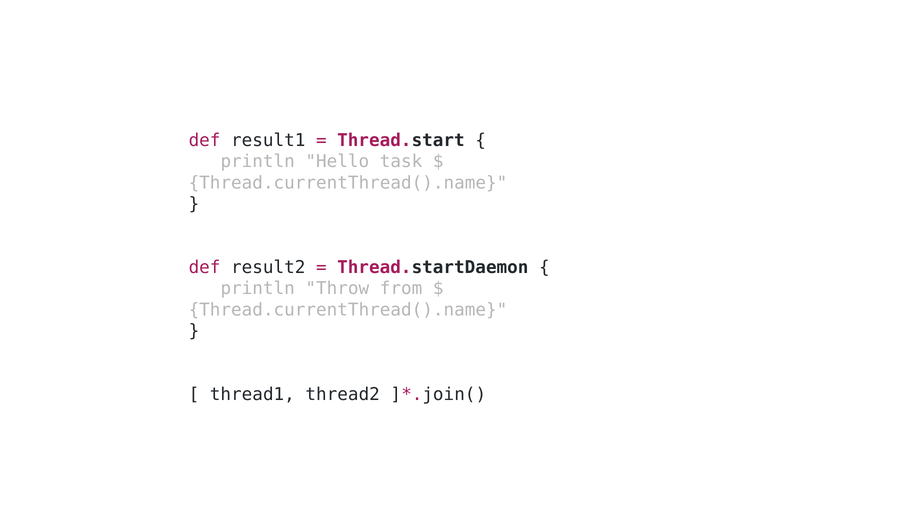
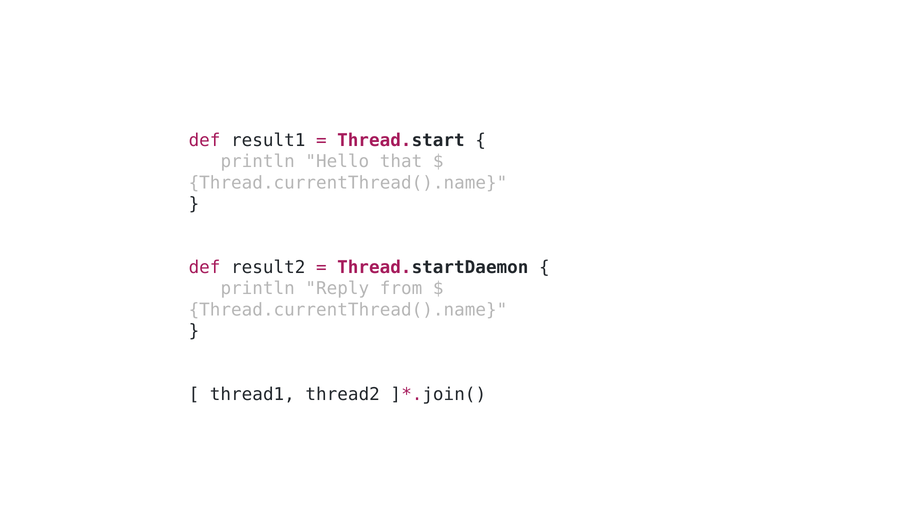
task: task -> that (401, 161)
Throw: Throw -> Reply (337, 288)
